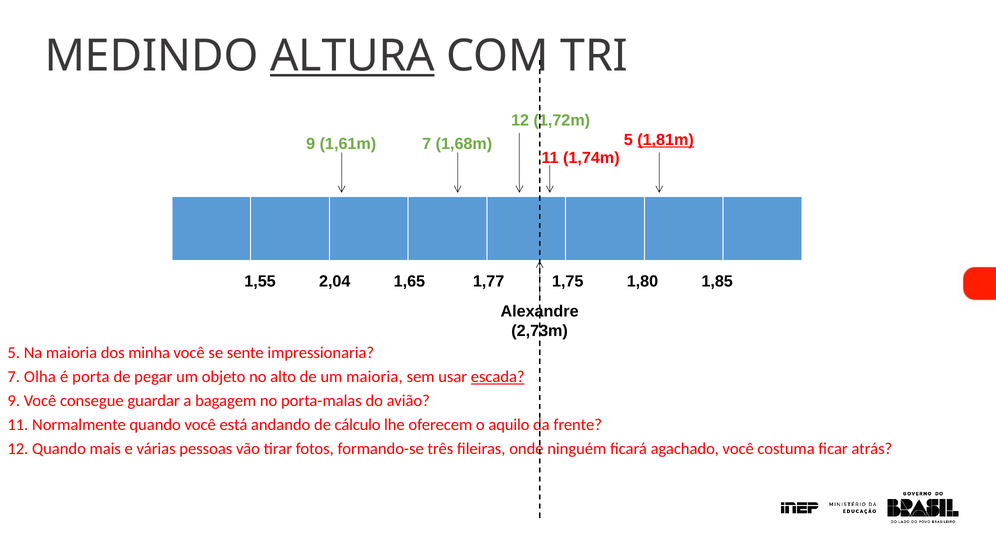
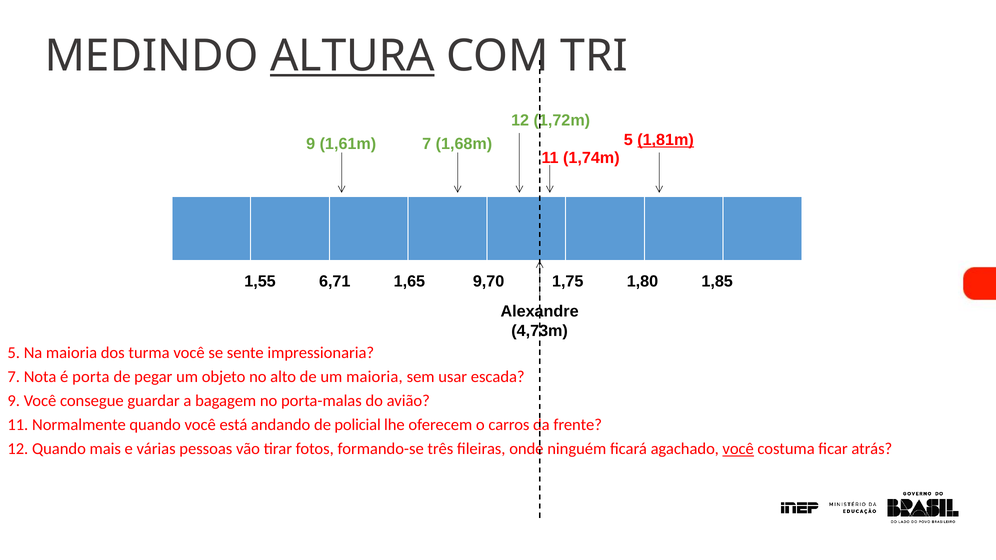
2,04: 2,04 -> 6,71 (335, 282)
1,77: 1,77 -> 9,70 (489, 282)
2,73m: 2,73m -> 4,73m (540, 331)
minha: minha -> turma (149, 353)
Olha: Olha -> Nota (40, 377)
escada underline: present -> none (498, 377)
cálculo: cálculo -> policial (358, 425)
aquilo: aquilo -> carros (509, 425)
você underline: none -> present (738, 449)
